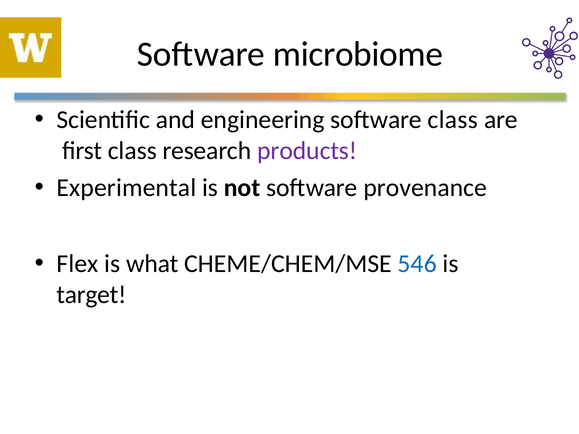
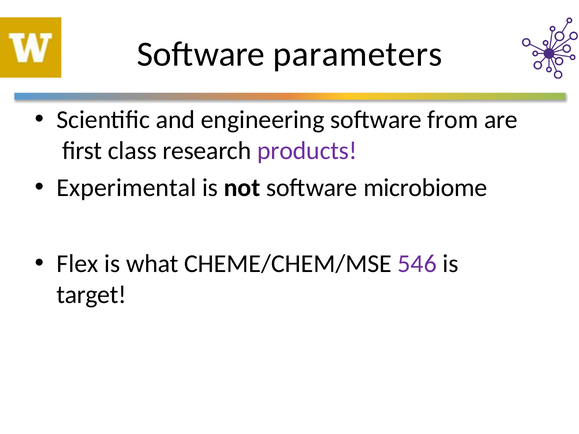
microbiome: microbiome -> parameters (358, 54)
software class: class -> from (453, 120)
provenance: provenance -> microbiome (425, 188)
546 colour: blue -> purple (417, 264)
